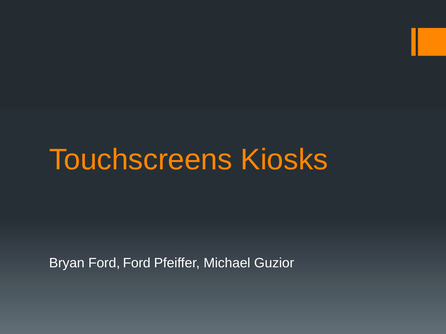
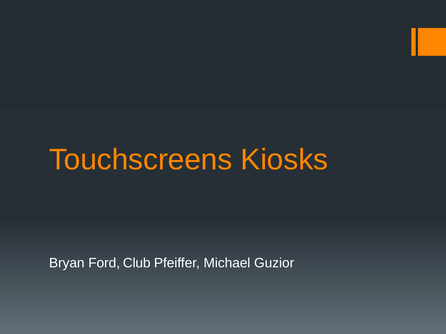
Ford Ford: Ford -> Club (137, 263)
